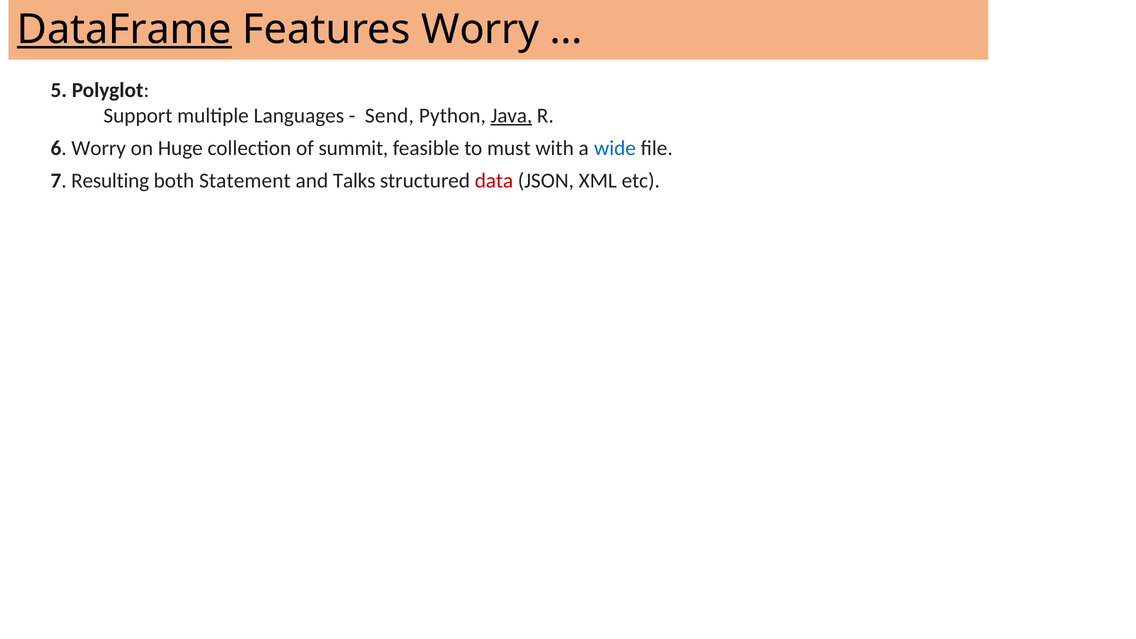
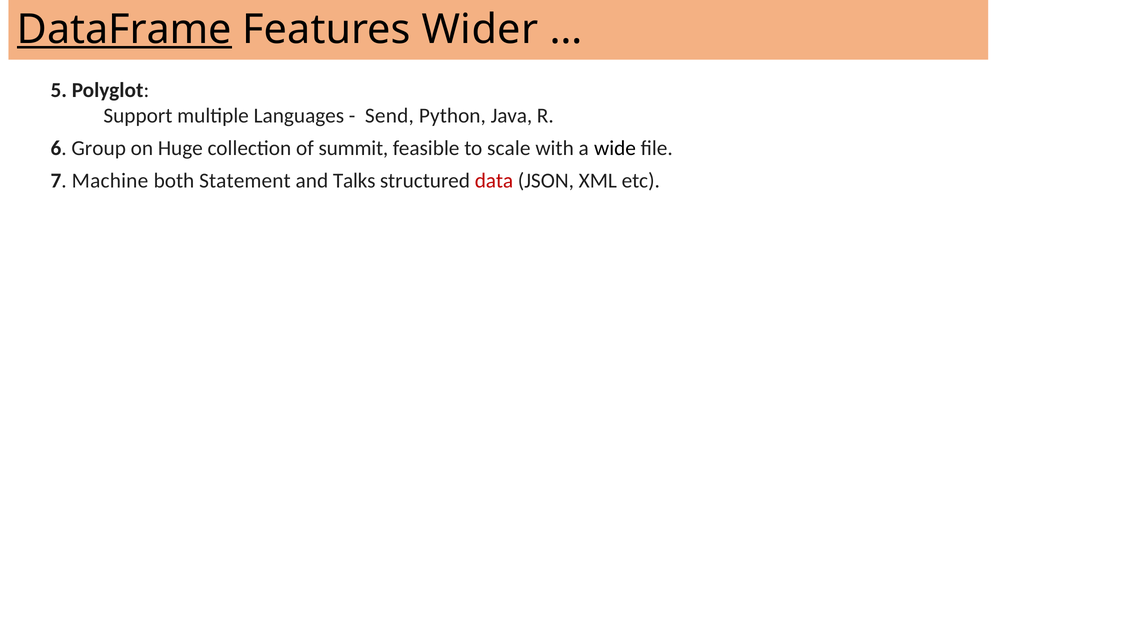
Features Worry: Worry -> Wider (480, 30)
Java underline: present -> none (511, 116)
6 Worry: Worry -> Group (99, 148)
must: must -> scale (509, 148)
wide colour: blue -> black (615, 148)
Resulting: Resulting -> Machine (110, 181)
